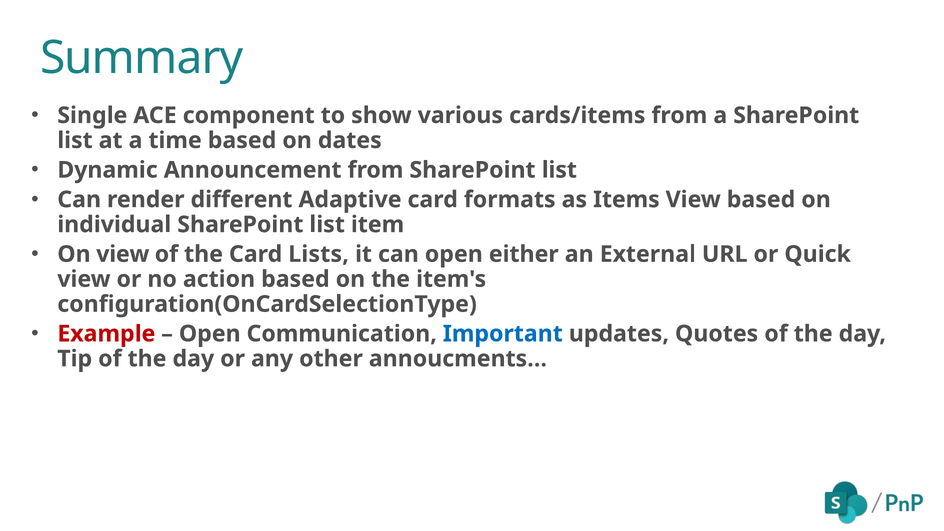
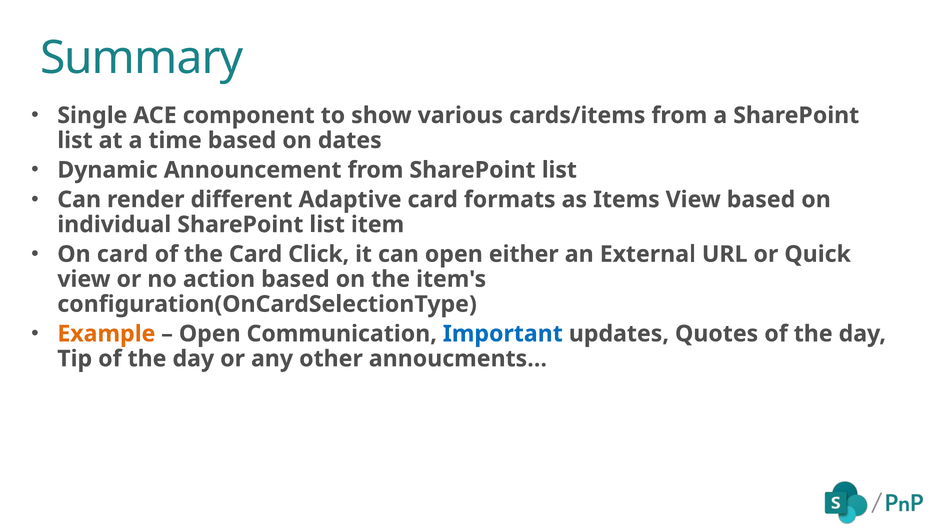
On view: view -> card (123, 254)
Lists: Lists -> Click (319, 254)
Example colour: red -> orange (106, 334)
